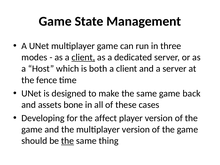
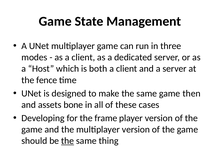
client underline: present -> none (83, 57)
back: back -> then (192, 93)
affect: affect -> frame (106, 118)
